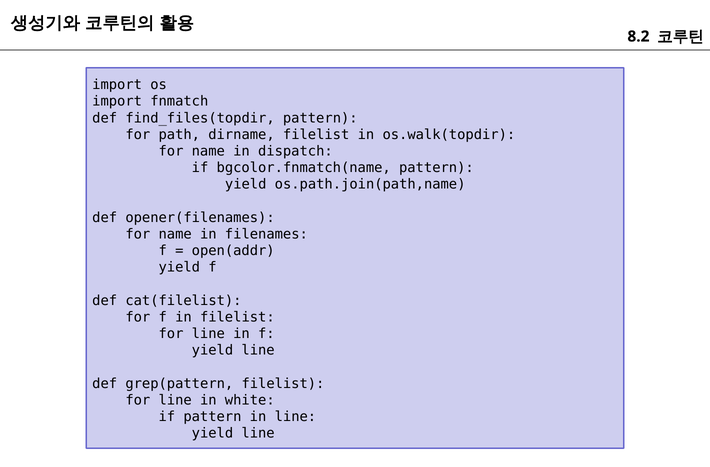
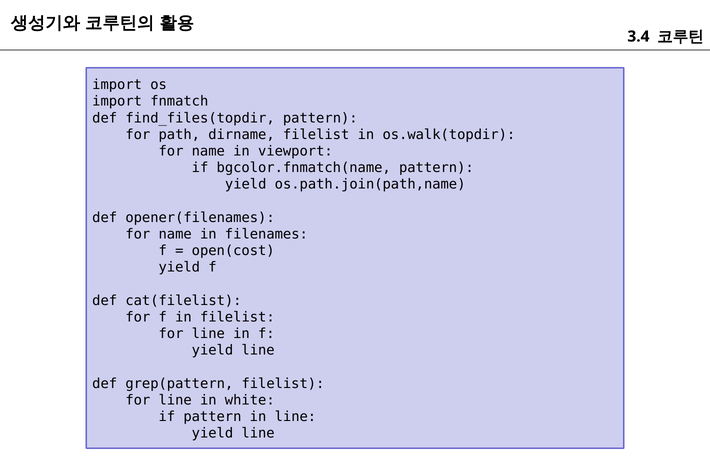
8.2: 8.2 -> 3.4 (638, 36)
dispatch: dispatch -> viewport (295, 151)
open(addr: open(addr -> open(cost (233, 250)
